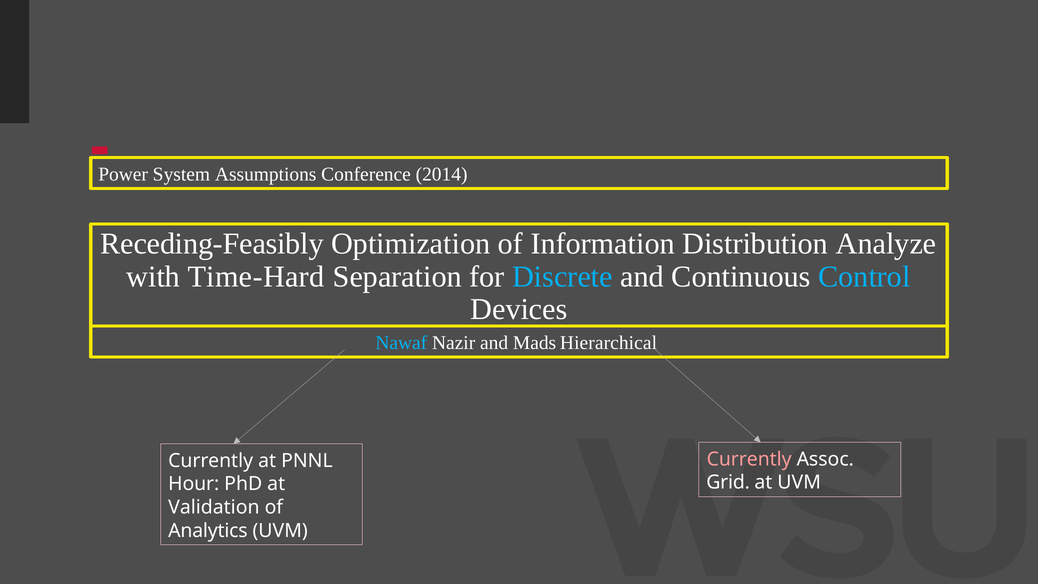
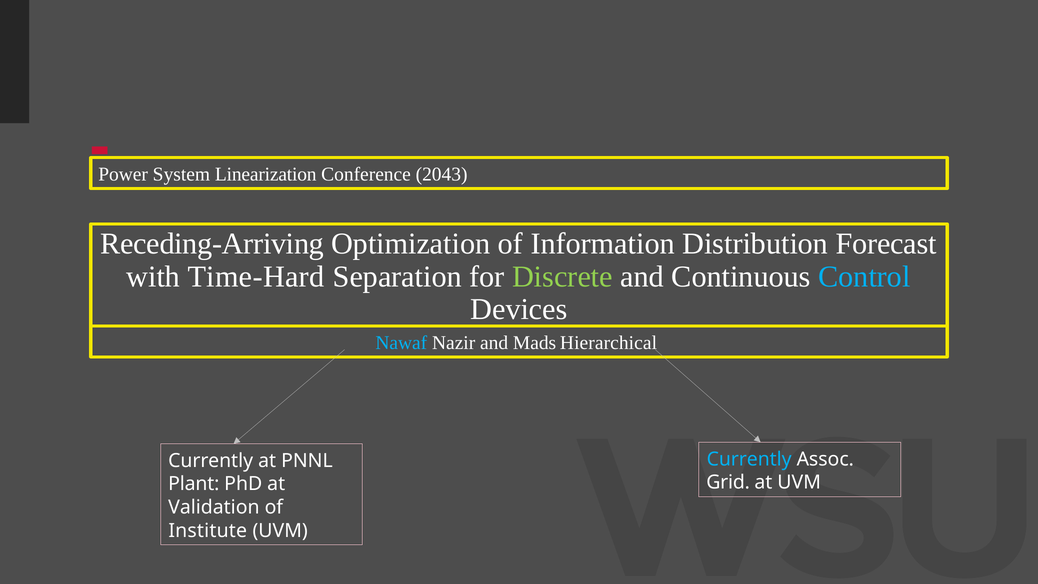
Assumptions: Assumptions -> Linearization (266, 174)
2014: 2014 -> 2043 (442, 174)
Receding-Feasibly: Receding-Feasibly -> Receding-Arriving (212, 244)
Analyze: Analyze -> Forecast (886, 244)
Discrete colour: light blue -> light green (562, 277)
Currently colour: pink -> light blue (749, 459)
Hour: Hour -> Plant (194, 484)
Analytics: Analytics -> Institute (208, 531)
